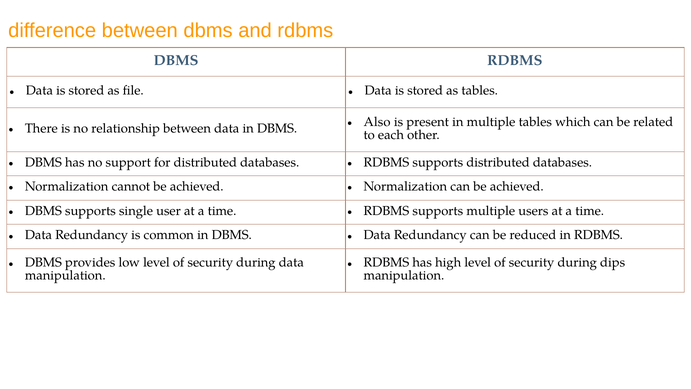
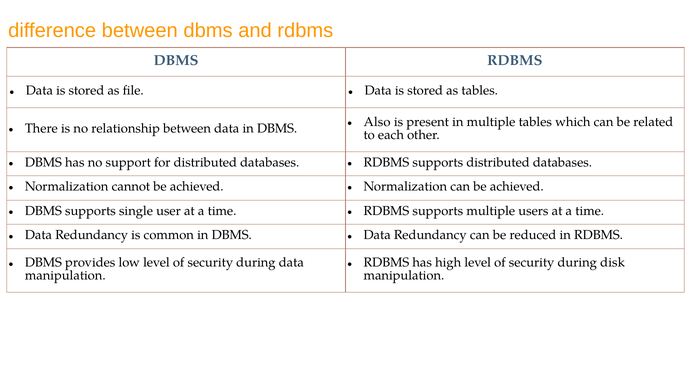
dips: dips -> disk (613, 262)
